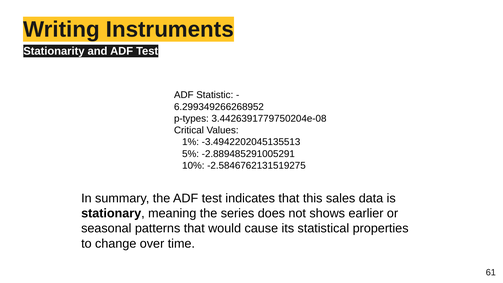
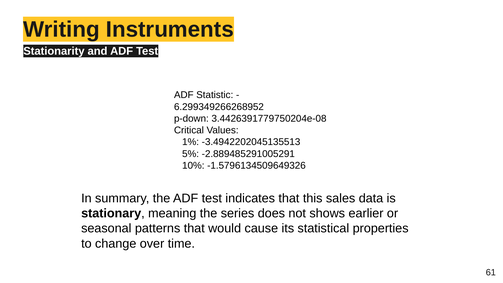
p-types: p-types -> p-down (191, 119)
-2.5846762131519275: -2.5846762131519275 -> -1.5796134509649326 (256, 166)
